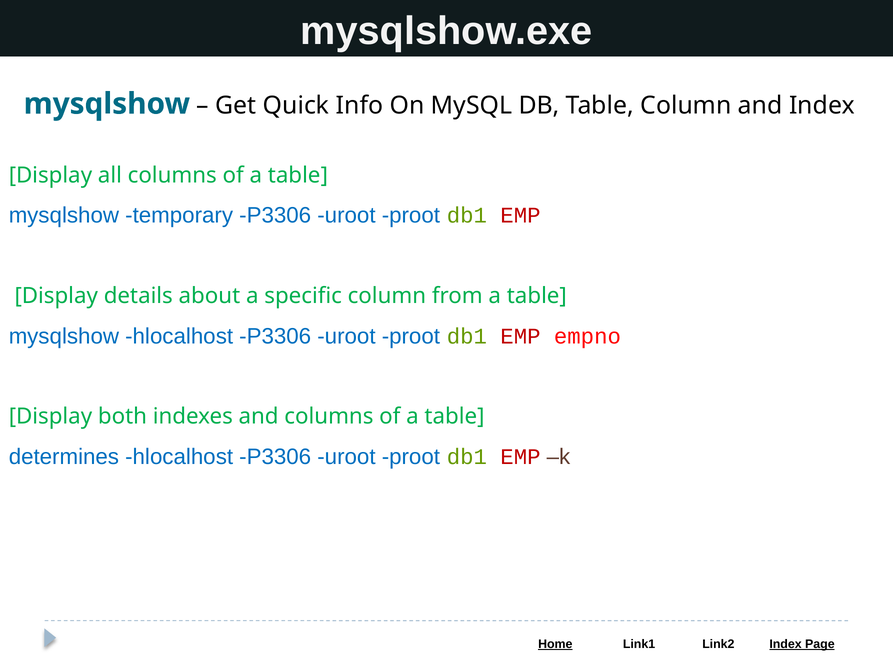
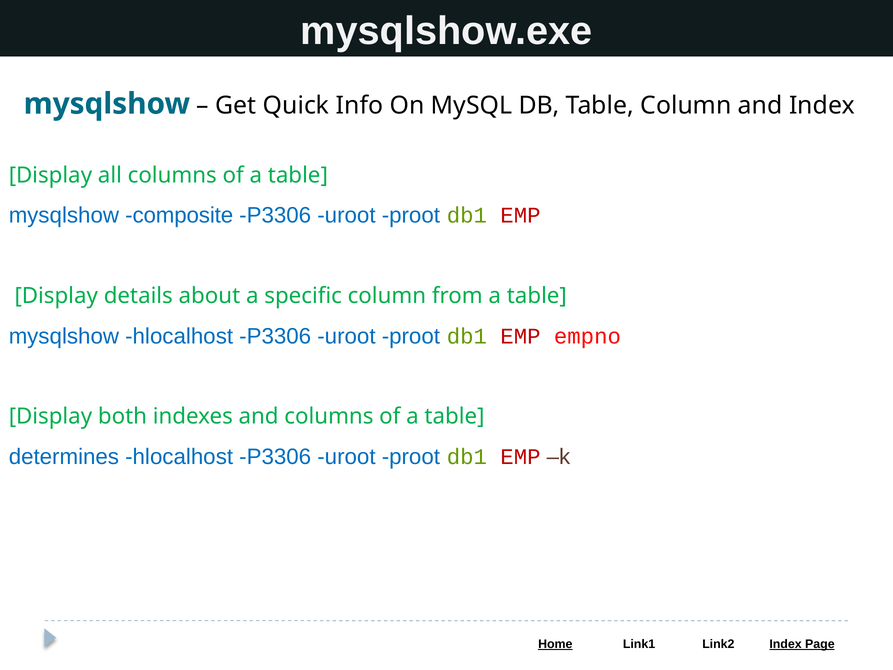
temporary: temporary -> composite (179, 216)
